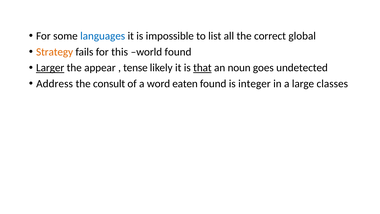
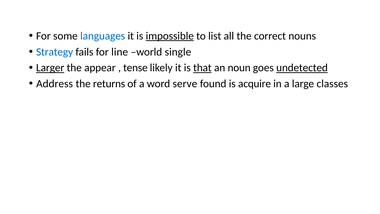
impossible underline: none -> present (170, 36)
global: global -> nouns (302, 36)
Strategy colour: orange -> blue (55, 52)
this: this -> line (120, 52)
world found: found -> single (178, 52)
undetected underline: none -> present (302, 68)
consult: consult -> returns (109, 84)
eaten: eaten -> serve (185, 84)
integer: integer -> acquire (255, 84)
